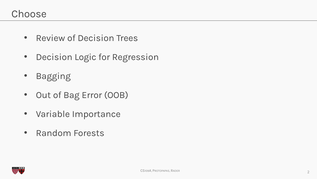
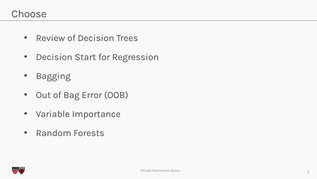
Logic: Logic -> Start (85, 57)
